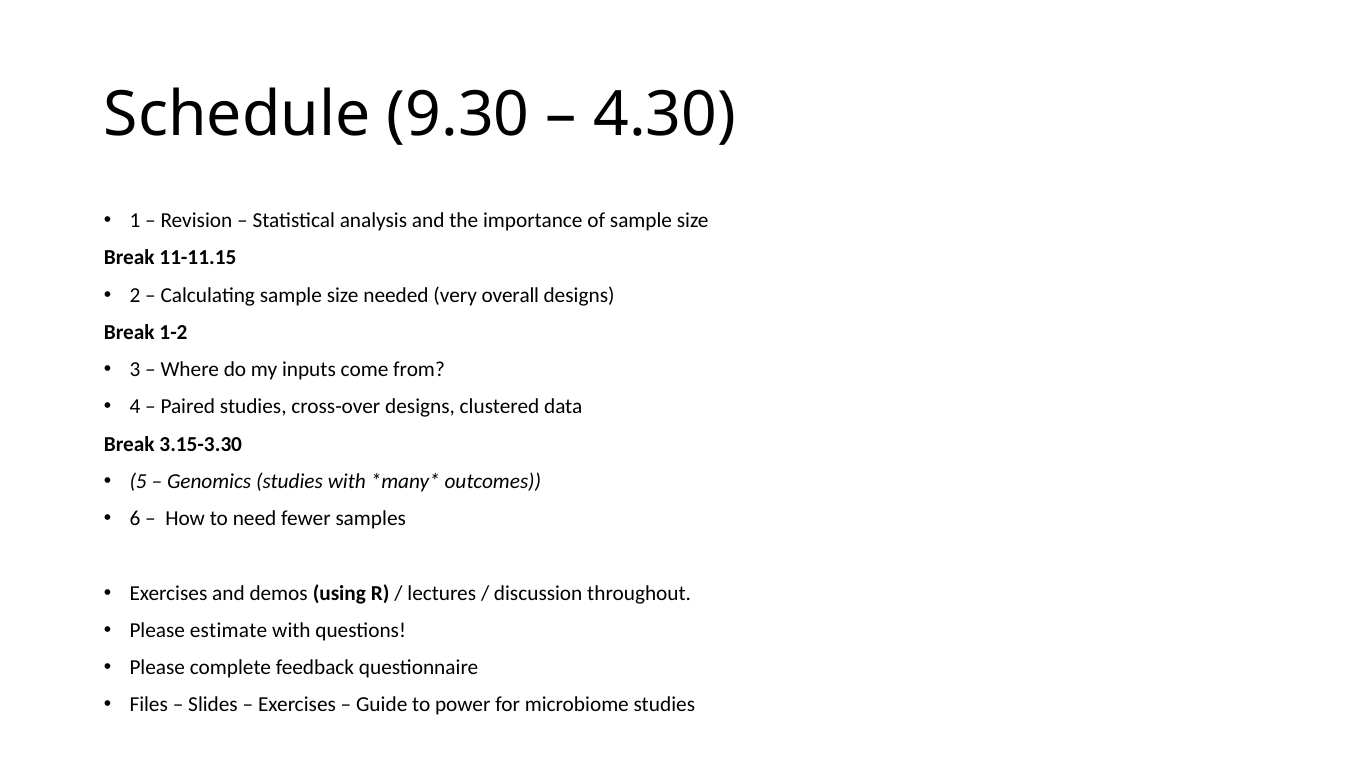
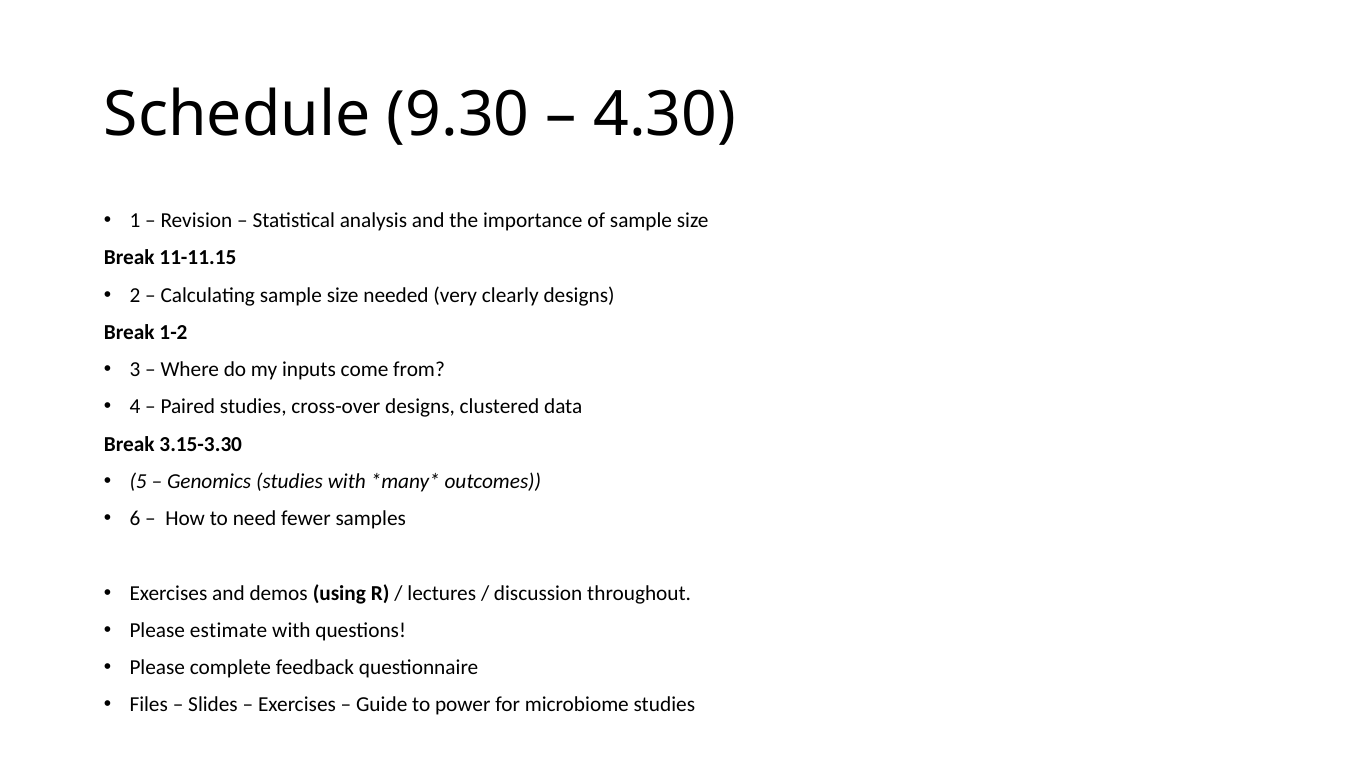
overall: overall -> clearly (510, 295)
